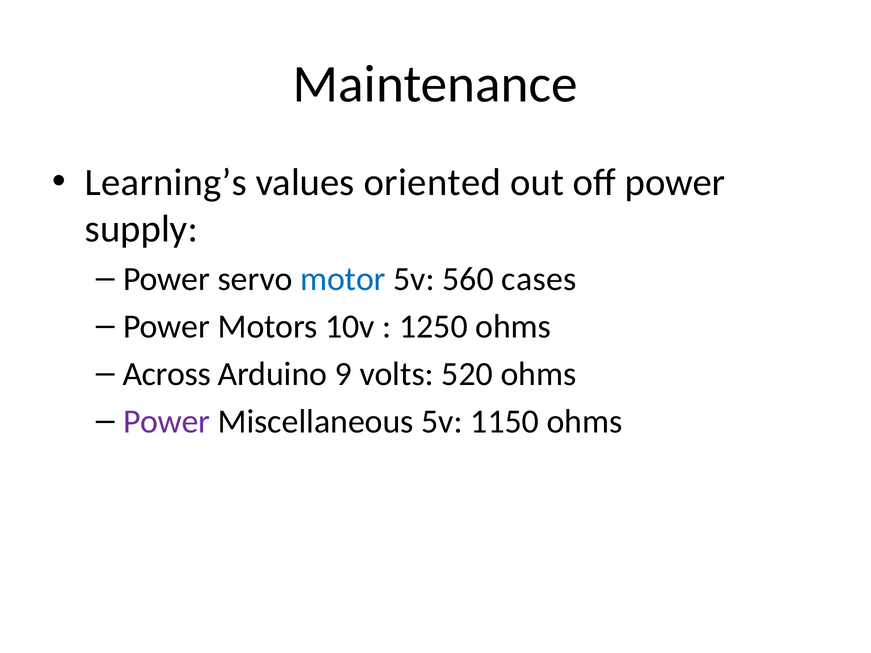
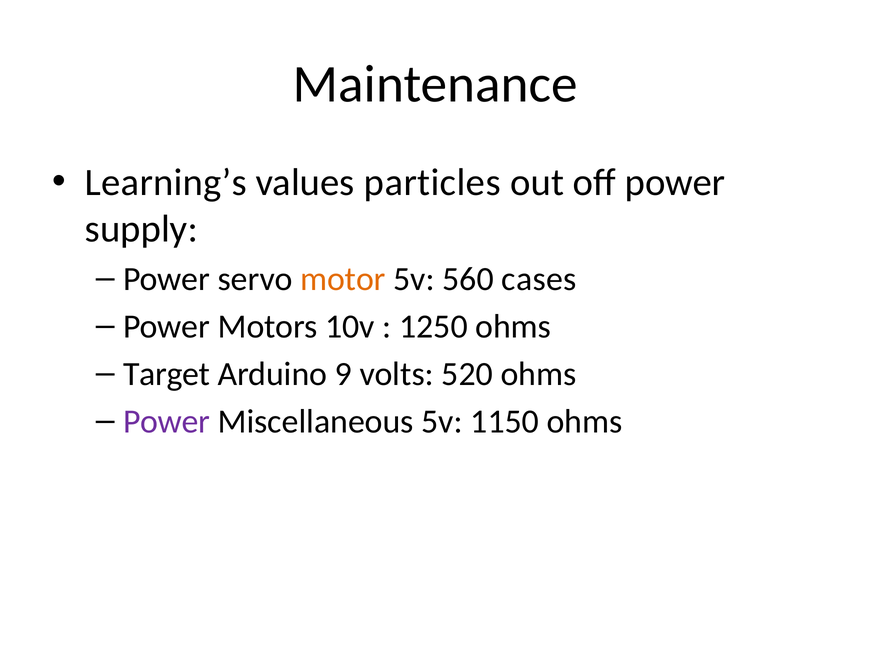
oriented: oriented -> particles (432, 183)
motor colour: blue -> orange (343, 279)
Across: Across -> Target (167, 374)
